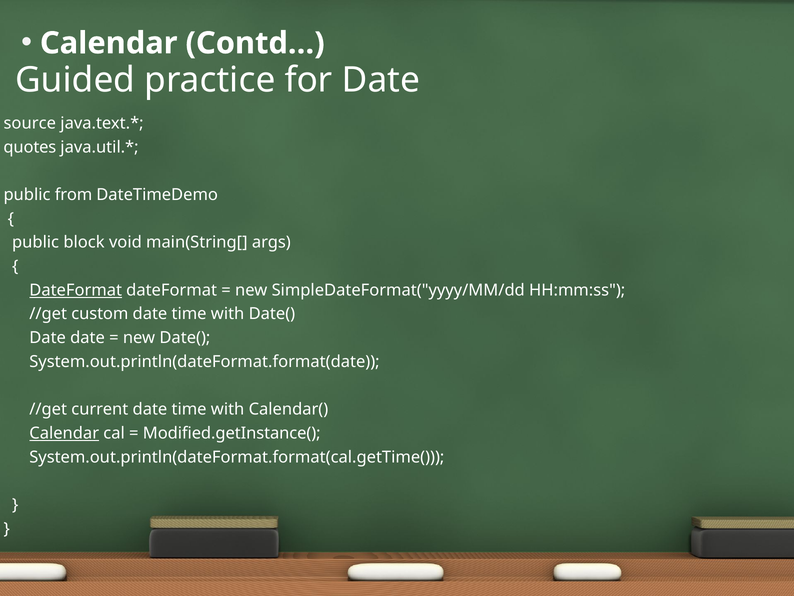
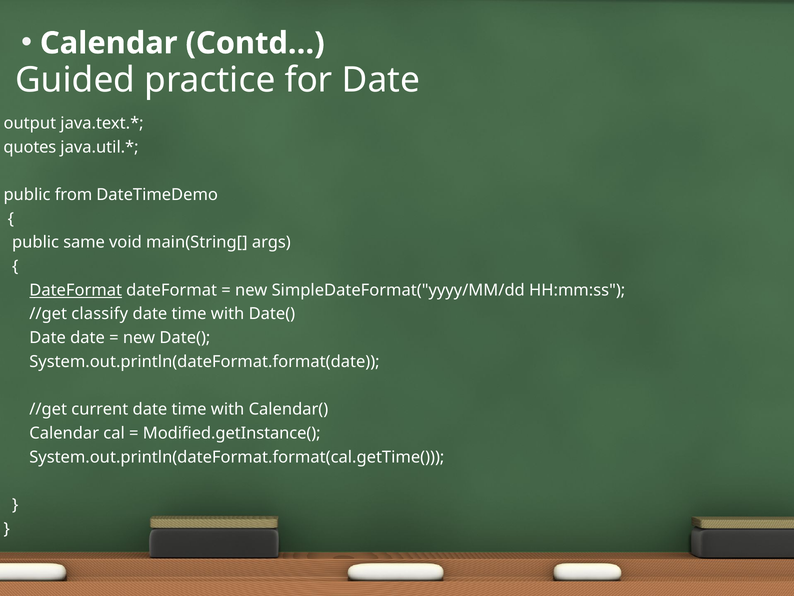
source: source -> output (30, 123)
block: block -> same (84, 242)
custom: custom -> classify (100, 314)
Calendar underline: present -> none (64, 433)
